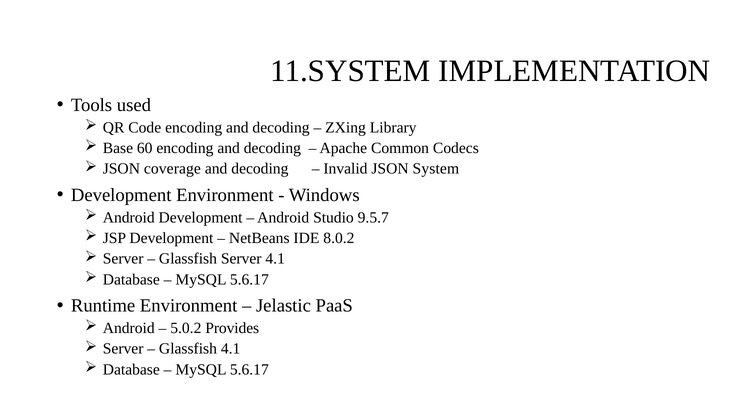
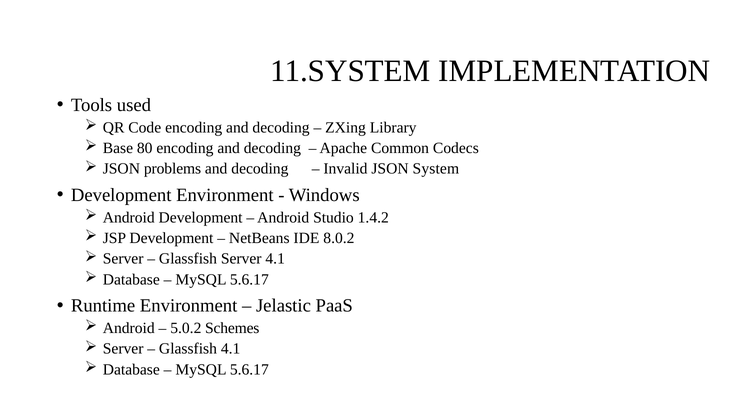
60: 60 -> 80 (145, 148)
coverage: coverage -> problems (173, 169)
9.5.7: 9.5.7 -> 1.4.2 (373, 217)
Provides: Provides -> Schemes (232, 328)
